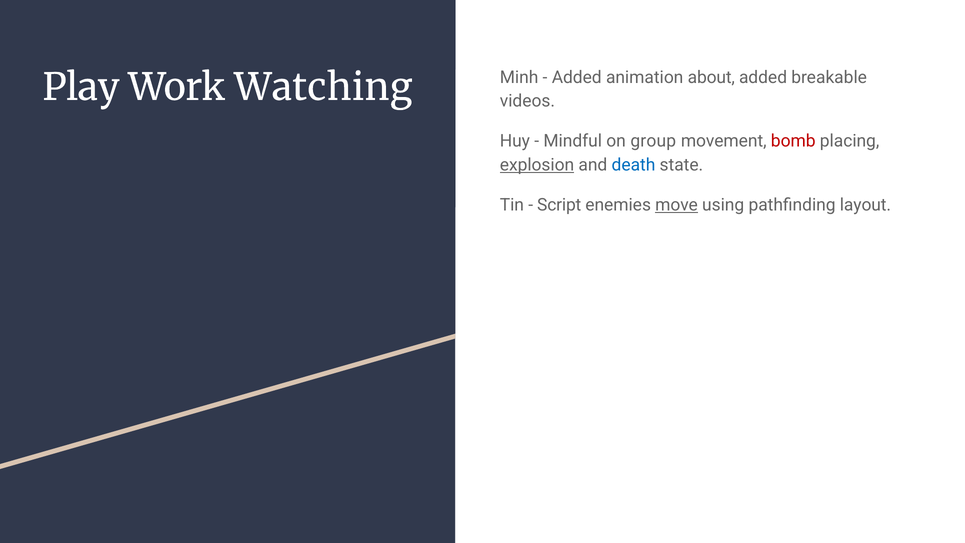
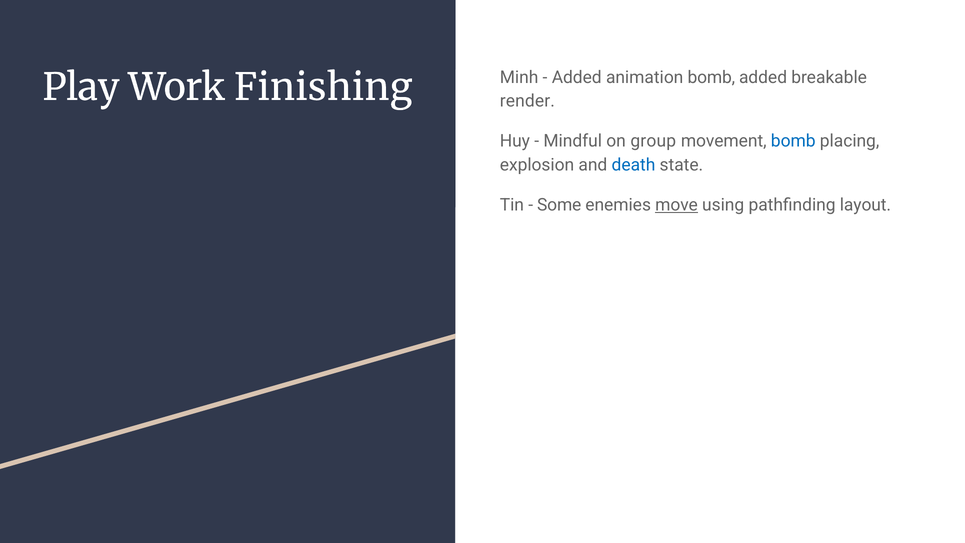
animation about: about -> bomb (711, 77)
Watching: Watching -> Finishing (323, 88)
videos: videos -> render (527, 101)
bomb colour: red -> blue (793, 141)
explosion underline: present -> none (537, 165)
Script: Script -> Some (559, 205)
